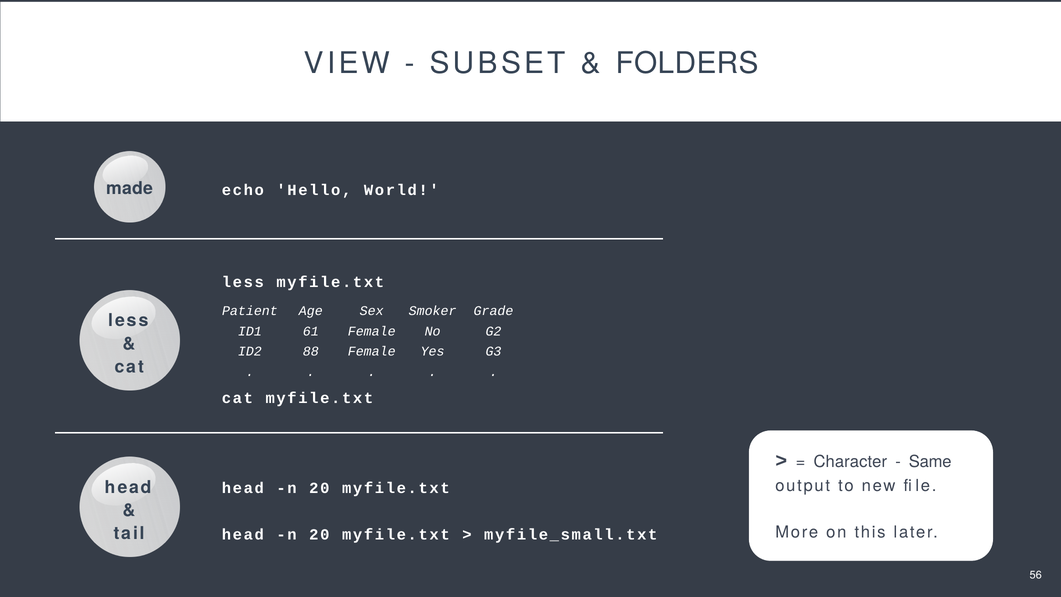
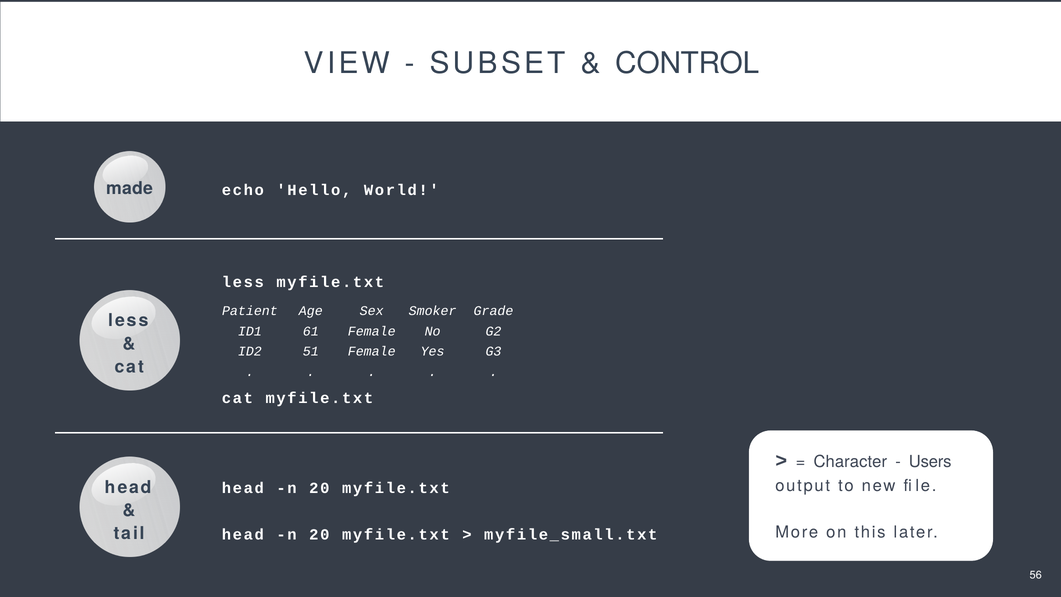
FOLDERS: FOLDERS -> CONTROL (687, 63)
88: 88 -> 51 (311, 352)
Same: Same -> Users (930, 462)
